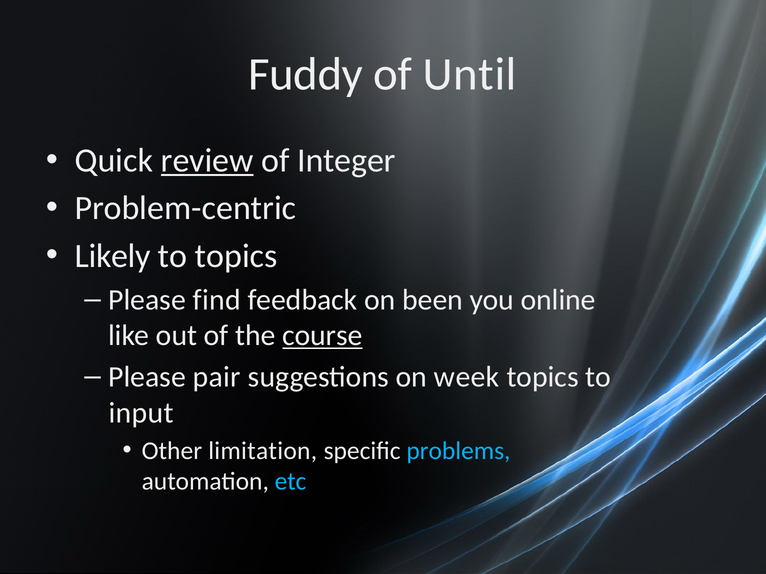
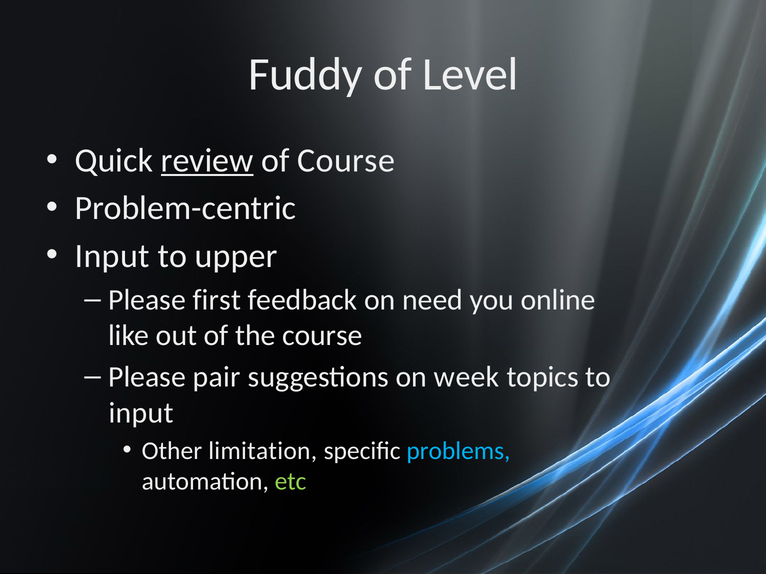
Until: Until -> Level (470, 74)
of Integer: Integer -> Course (346, 161)
Likely: Likely -> Input (112, 256)
to topics: topics -> upper (236, 256)
find: find -> first (217, 300)
been: been -> need (433, 300)
course underline: present -> none (322, 336)
etc colour: light blue -> light green (291, 482)
